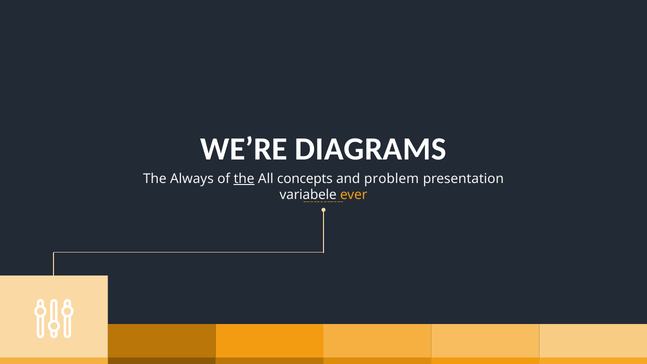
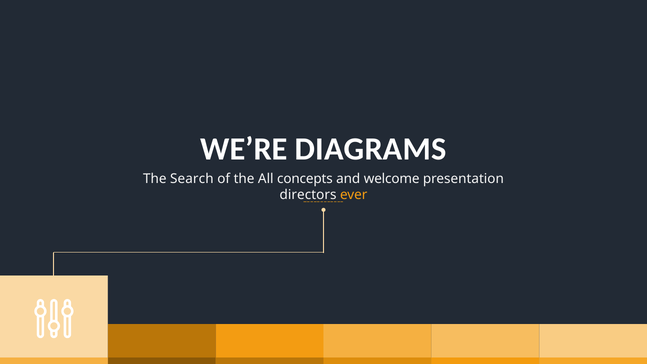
Always: Always -> Search (192, 179)
the underline: present -> none (244, 179)
problem: problem -> welcome (392, 179)
variabele: variabele -> directors (308, 195)
